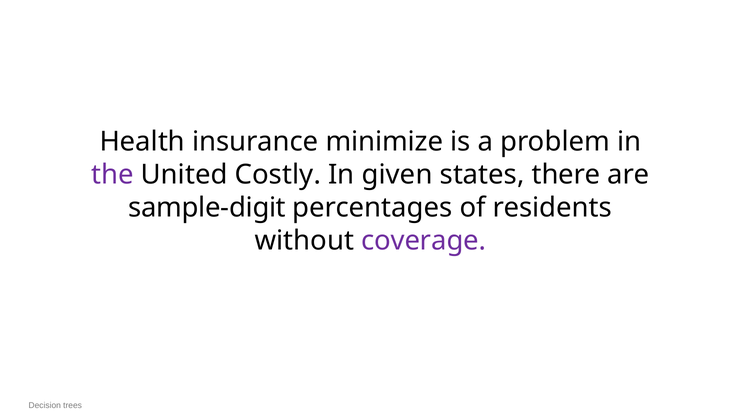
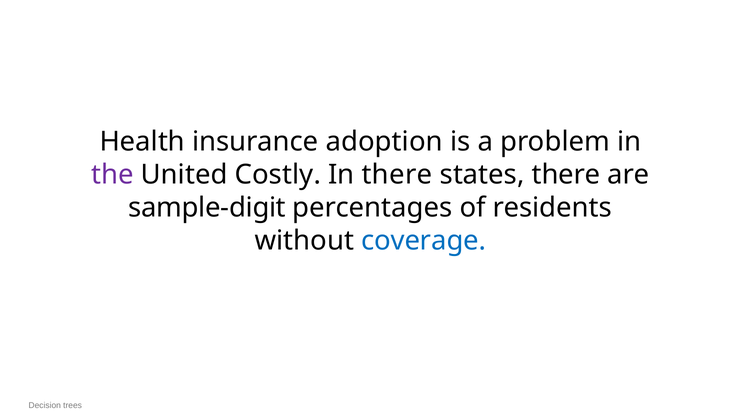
minimize: minimize -> adoption (384, 142)
In given: given -> there (397, 175)
coverage colour: purple -> blue (424, 241)
